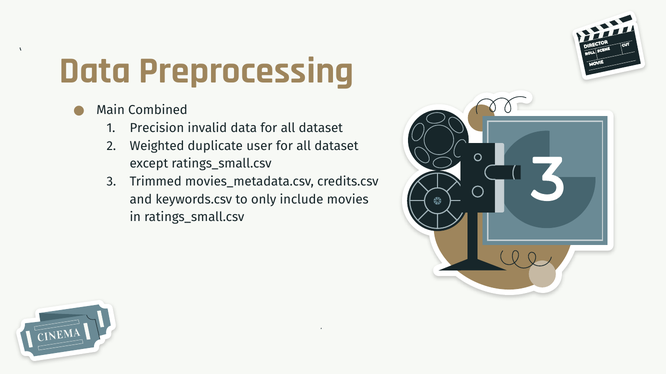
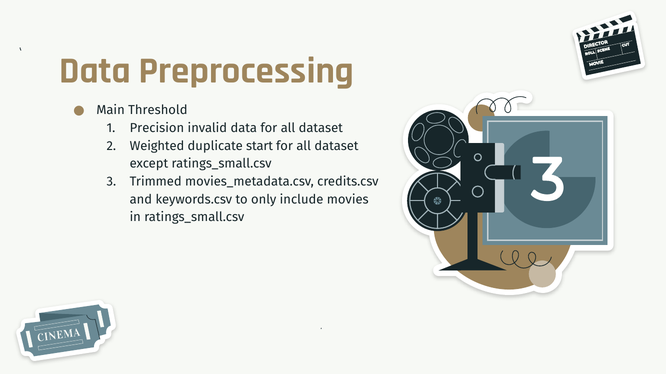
Combined: Combined -> Threshold (158, 110)
user: user -> start (260, 146)
